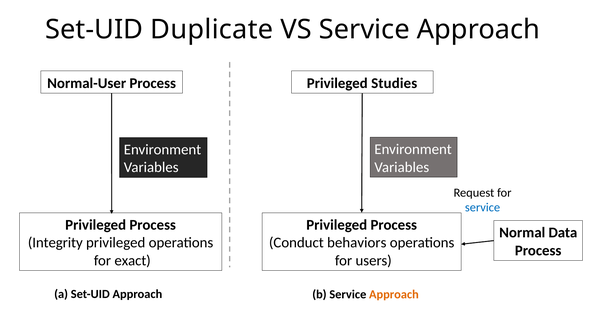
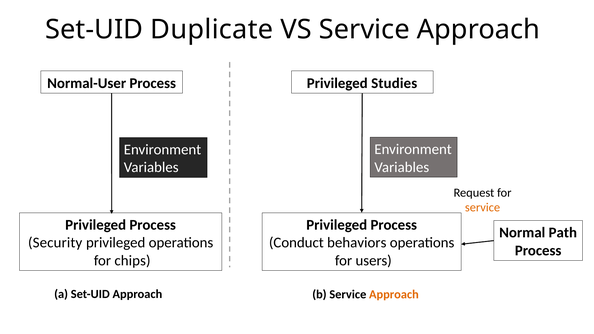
service colour: blue -> orange (483, 208)
Data: Data -> Path (563, 233)
Integrity: Integrity -> Security (55, 243)
exact: exact -> chips (132, 261)
